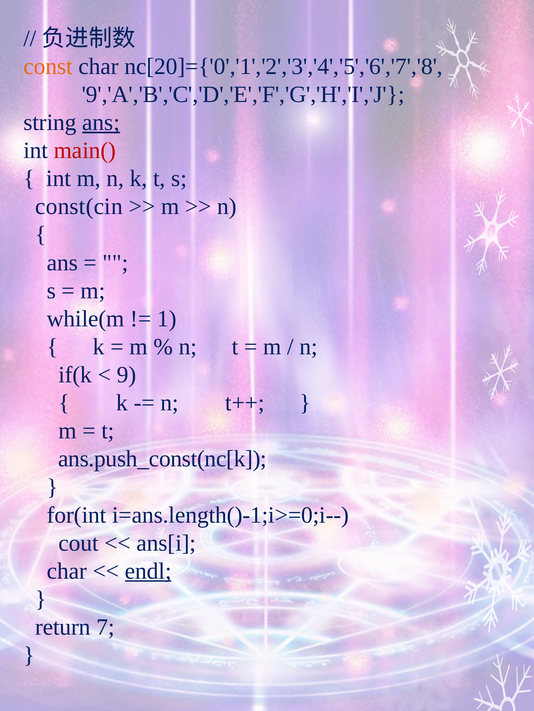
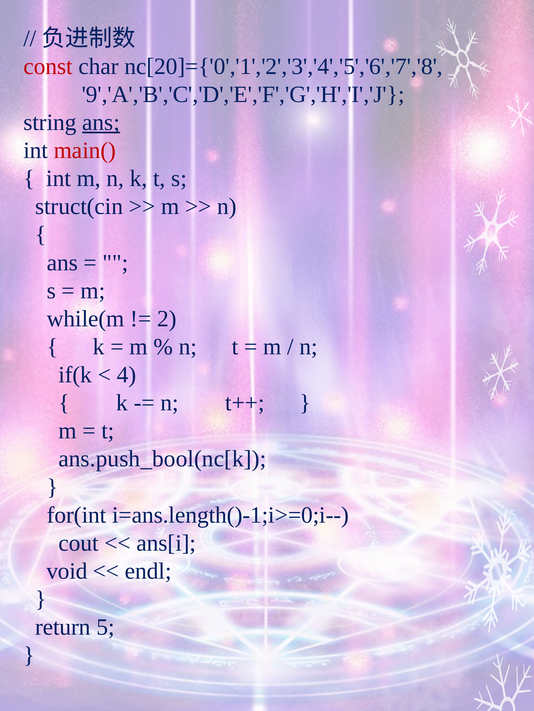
const colour: orange -> red (48, 66)
const(cin: const(cin -> struct(cin (79, 207)
1: 1 -> 2 (167, 319)
9: 9 -> 4 (127, 375)
ans.push_const(nc[k: ans.push_const(nc[k -> ans.push_bool(nc[k (162, 460)
char: char -> void (67, 572)
endl underline: present -> none (148, 572)
7: 7 -> 5 (106, 628)
